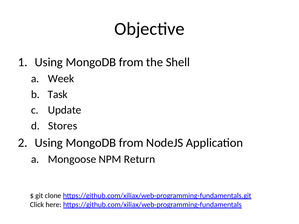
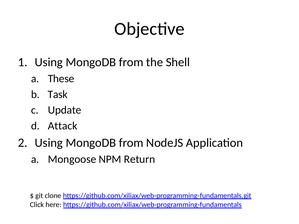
Week: Week -> These (61, 79)
Stores: Stores -> Attack (63, 126)
